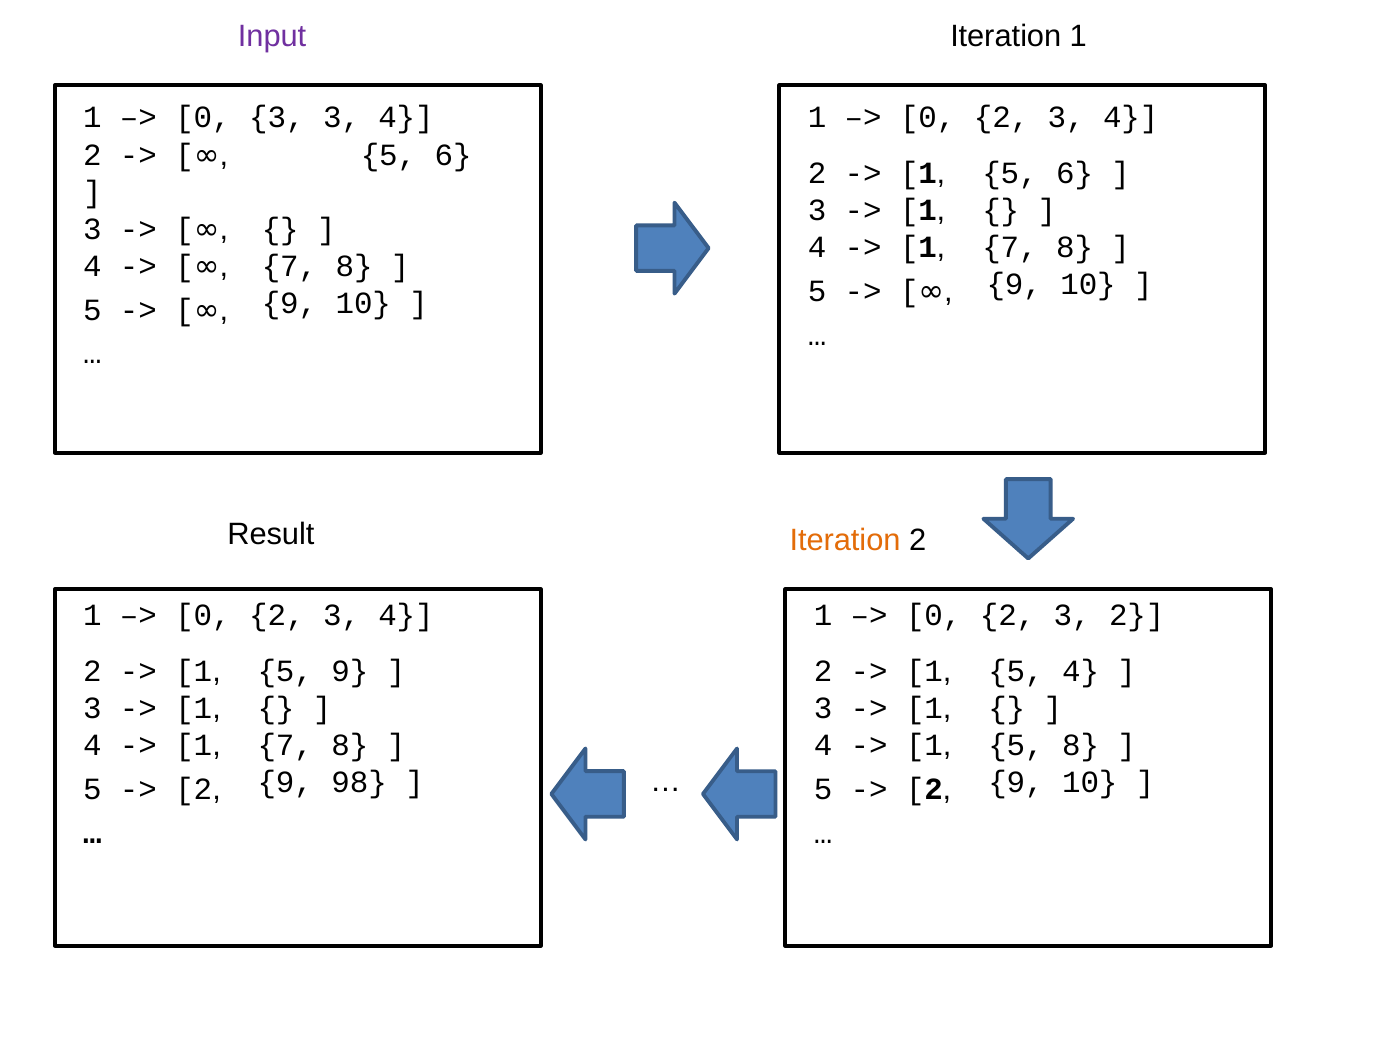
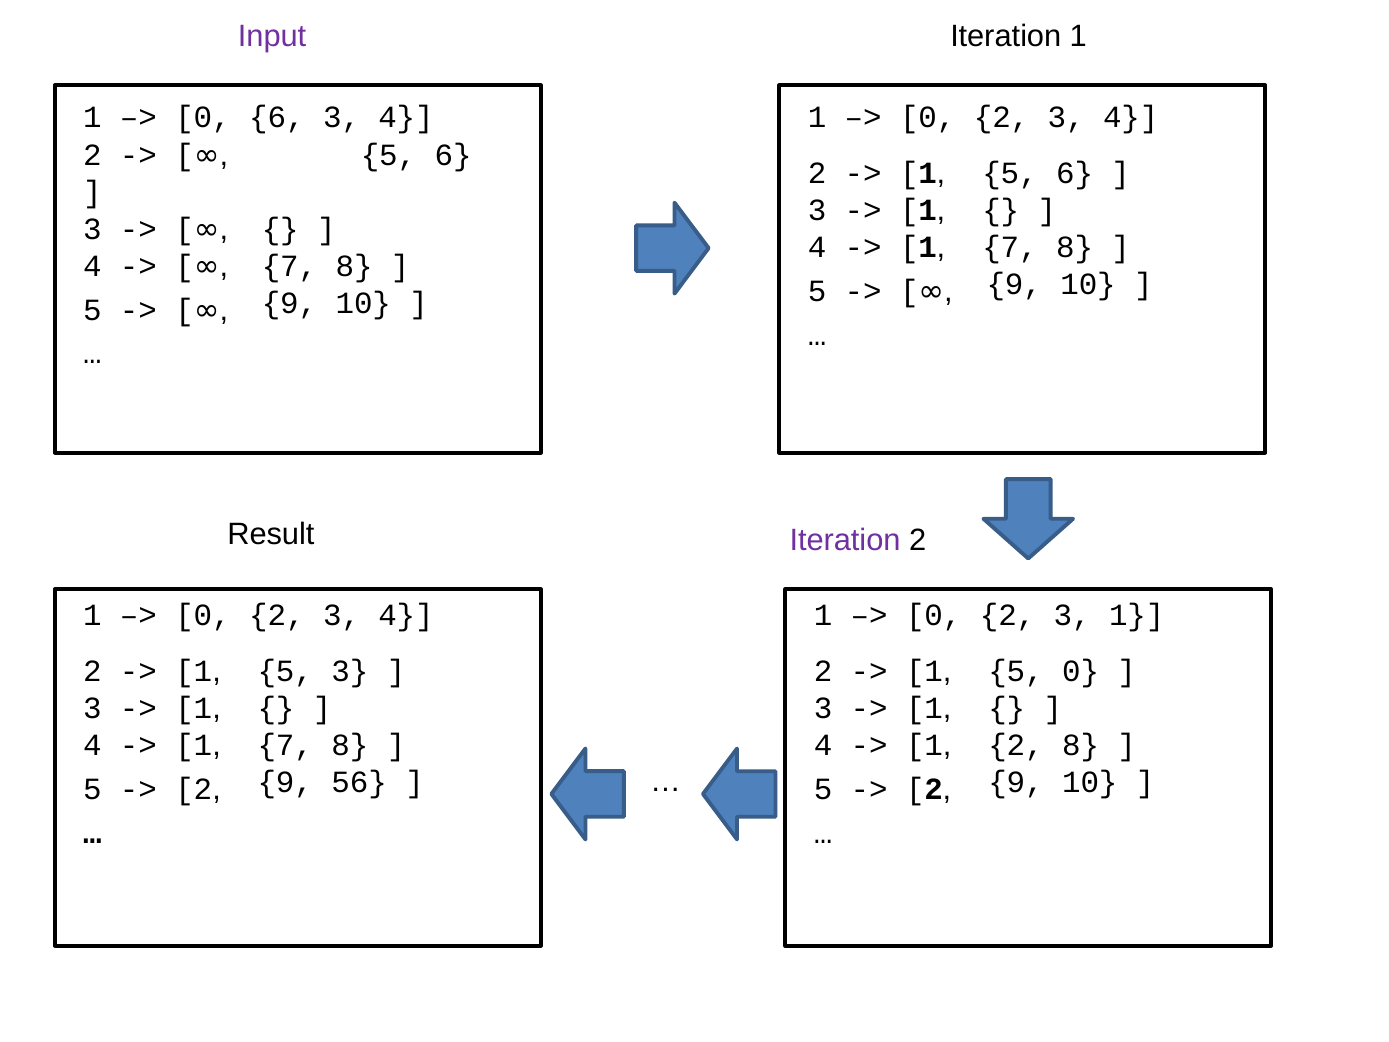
0 3: 3 -> 6 (277, 117)
Iteration colour: orange -> purple (845, 541)
3 2: 2 -> 1 (1137, 615)
5 9: 9 -> 3 (350, 671)
5 4: 4 -> 0 (1081, 671)
5: 5 -> 2 (1016, 746)
98: 98 -> 56 (359, 783)
